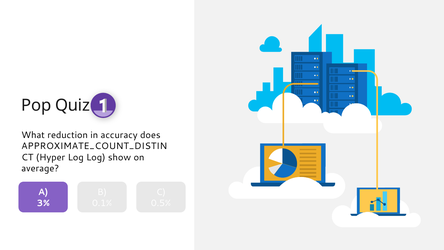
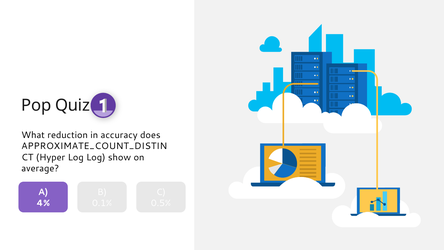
3%: 3% -> 4% (43, 203)
